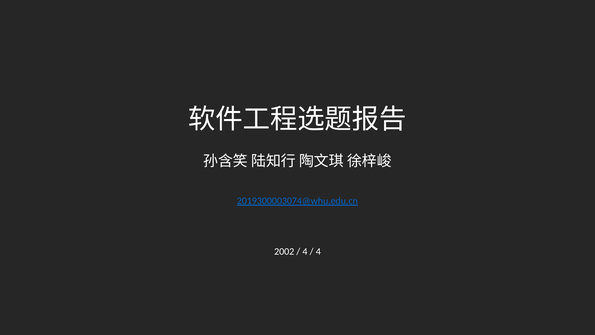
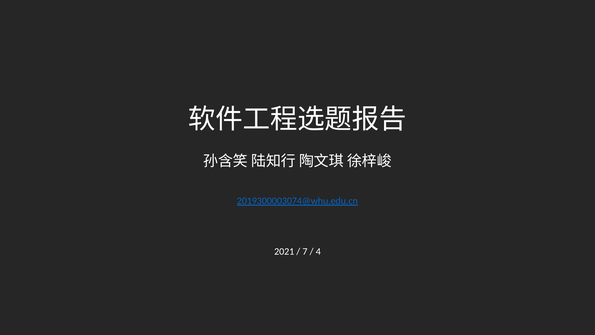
2002: 2002 -> 2021 (284, 251)
4: 4 -> 7 (305, 251)
